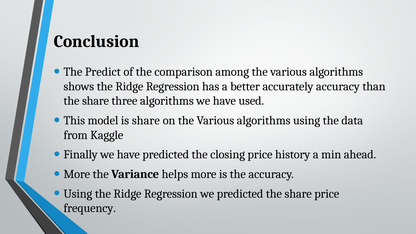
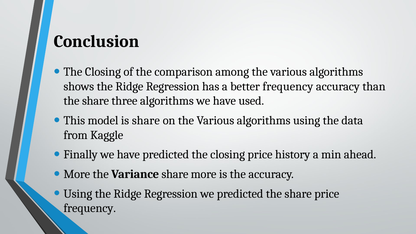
Predict: Predict -> Closing (103, 72)
better accurately: accurately -> frequency (288, 86)
Variance helps: helps -> share (175, 174)
